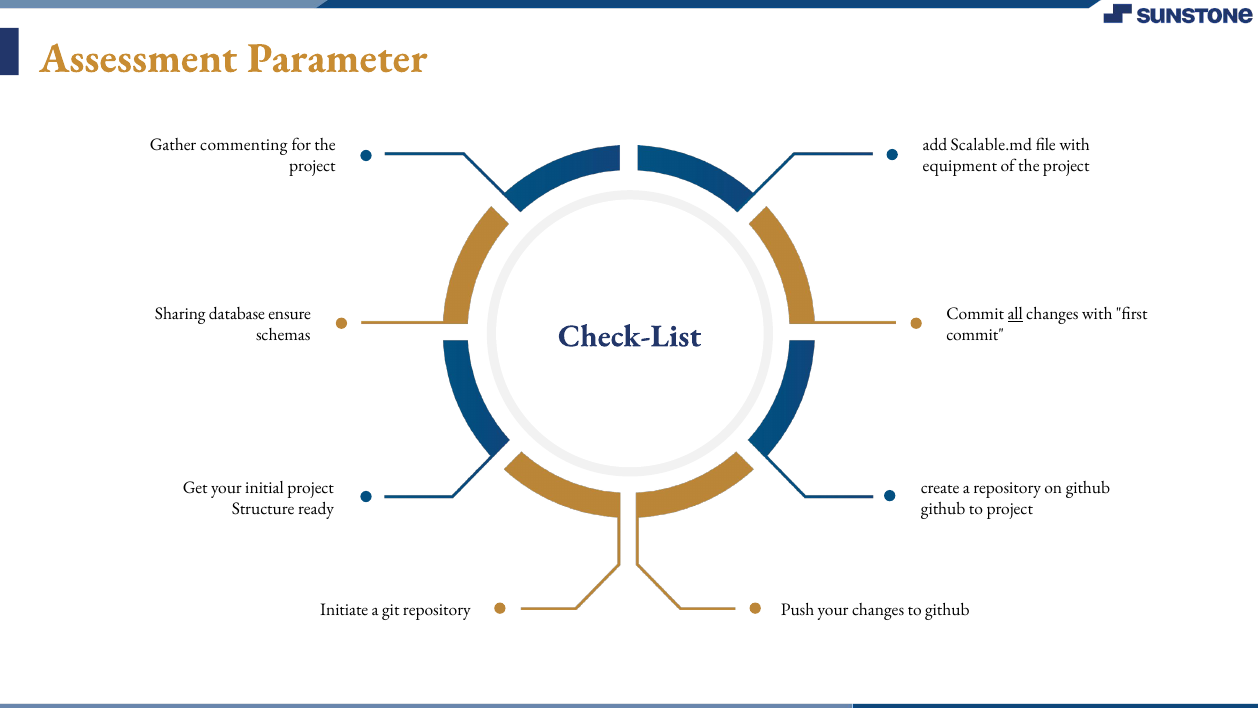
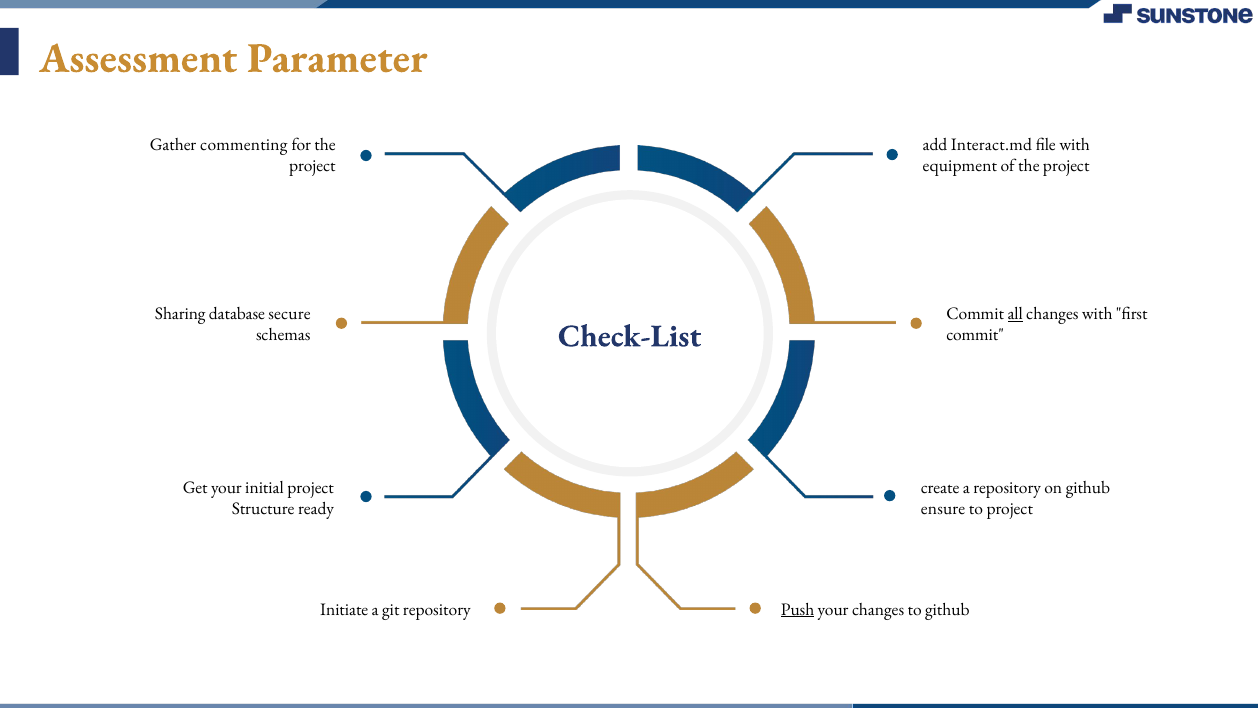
Scalable.md: Scalable.md -> Interact.md (991, 145)
ensure: ensure -> secure (290, 314)
github: github -> ensure (943, 508)
Push underline: none -> present (798, 609)
